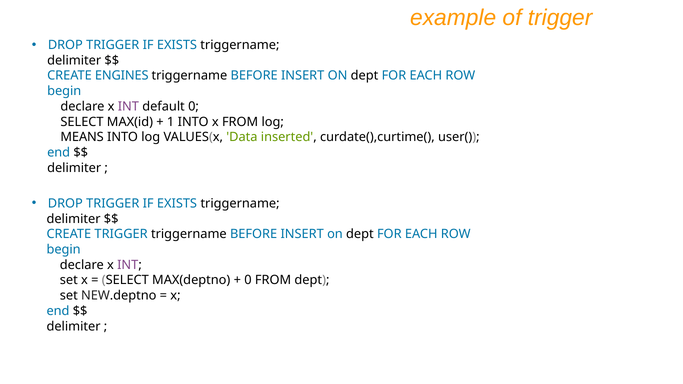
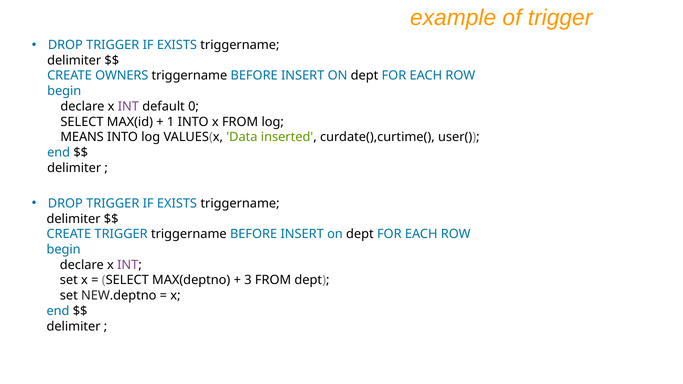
ENGINES: ENGINES -> OWNERS (122, 76)
0: 0 -> 3 (248, 280)
